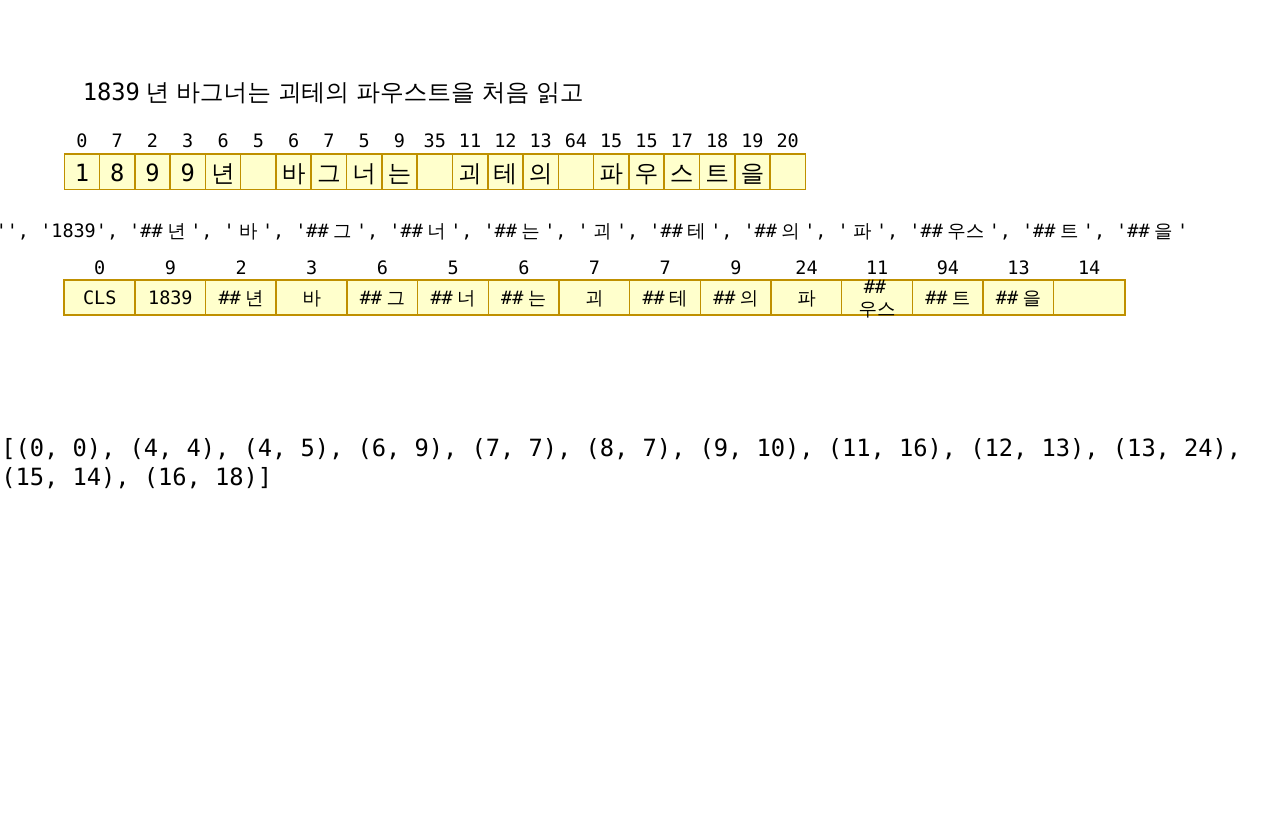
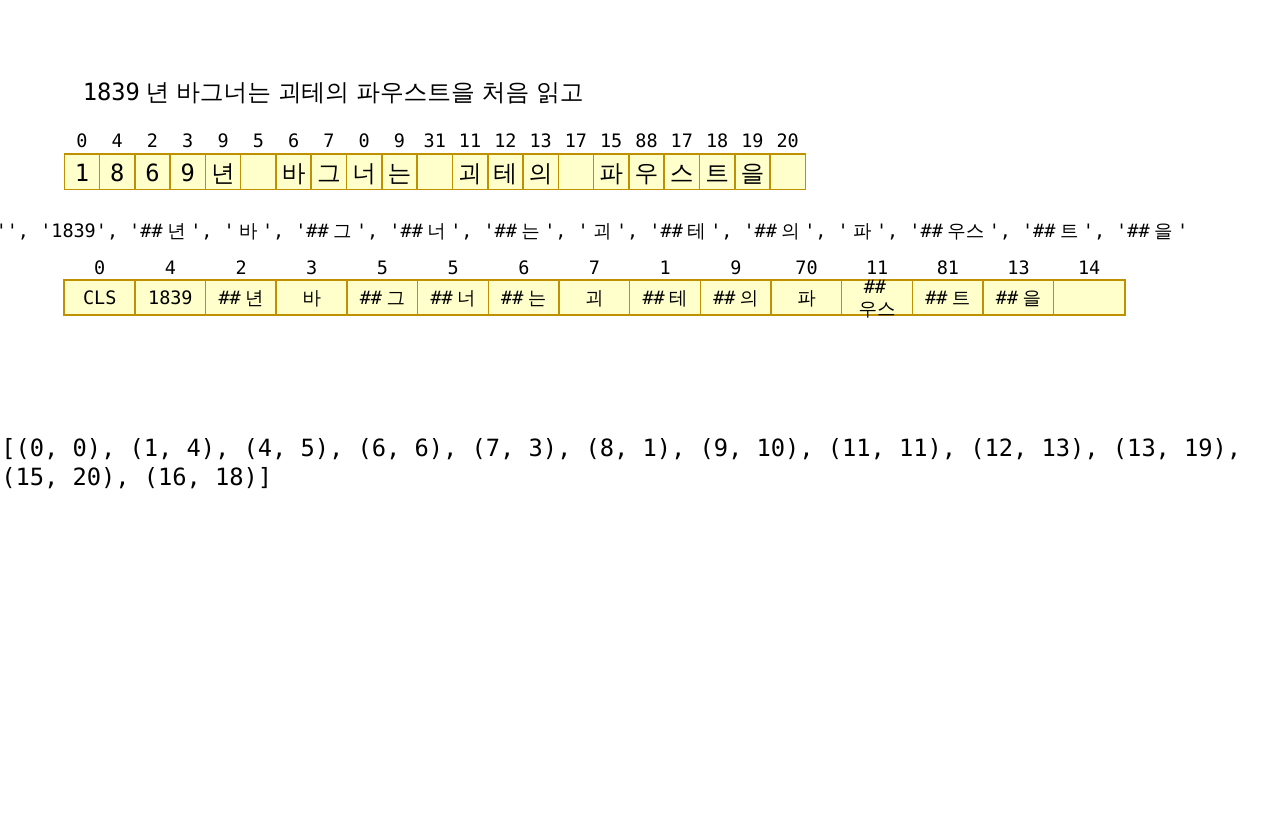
7: 7 -> 4 (117, 141)
6: 6 -> 9 (223, 141)
7 5: 5 -> 0 (364, 141)
35: 35 -> 31 (435, 141)
13 64: 64 -> 17 (576, 141)
15 15: 15 -> 88 (647, 141)
8 9: 9 -> 6 (152, 173)
9: 9 -> 4 (170, 269)
6: 6 -> 5 (382, 269)
6 7 7: 7 -> 1 (665, 269)
9 24: 24 -> 70 (807, 269)
94: 94 -> 81 (948, 269)
0 4: 4 -> 1 (151, 449)
6 9: 9 -> 6 (436, 449)
7: 7 -> 3 (550, 449)
8 7: 7 -> 1 (664, 449)
11 16: 16 -> 11 (928, 449)
13 24: 24 -> 19 (1213, 449)
15 14: 14 -> 20 (101, 477)
